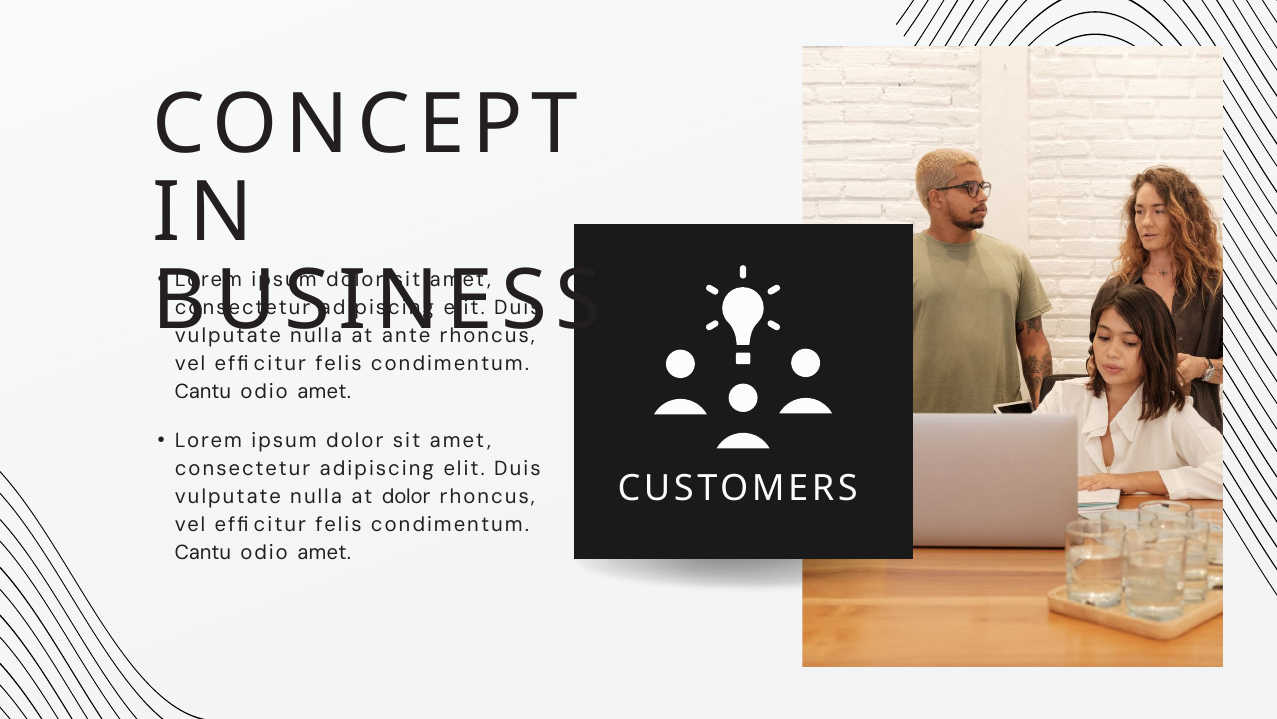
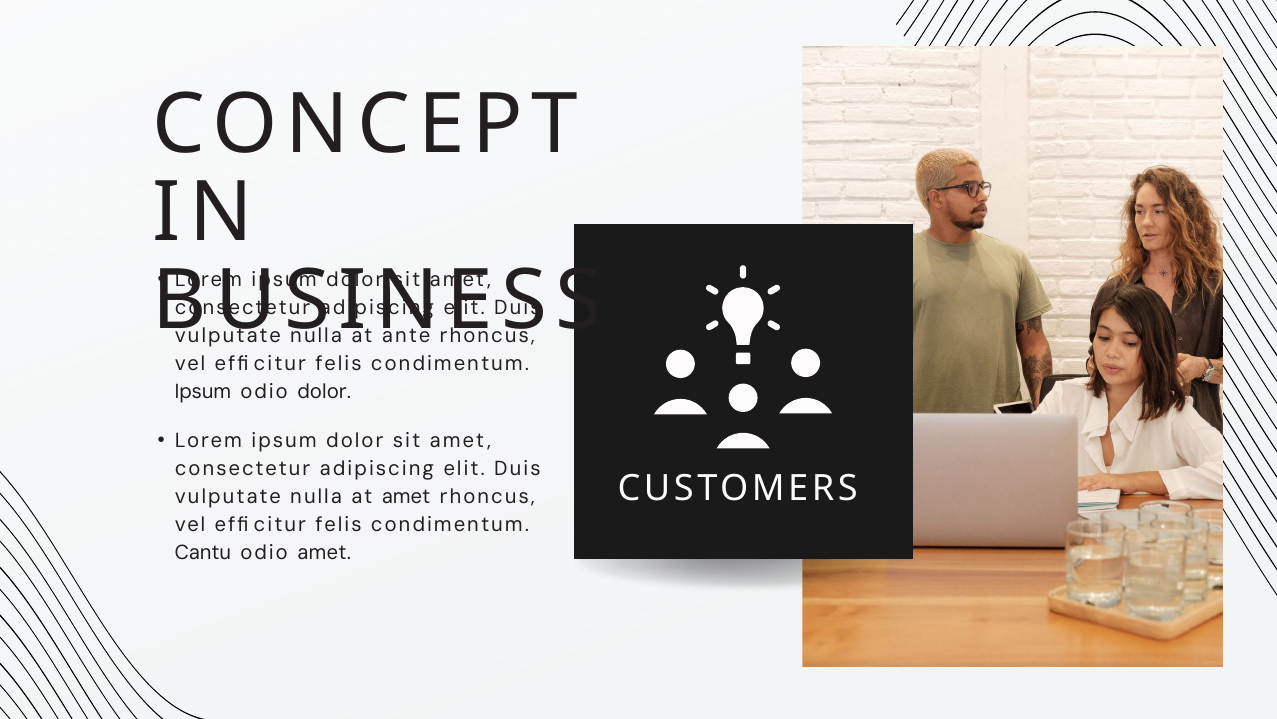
Cantu: Cantu -> Ipsum (203, 392)
amet: amet -> dolor (324, 392)
at dolor: dolor -> amet (406, 497)
